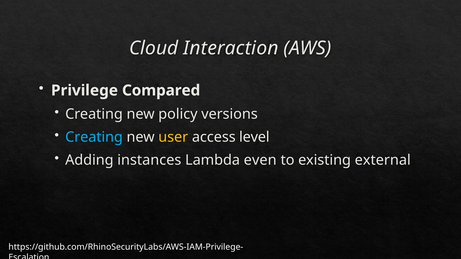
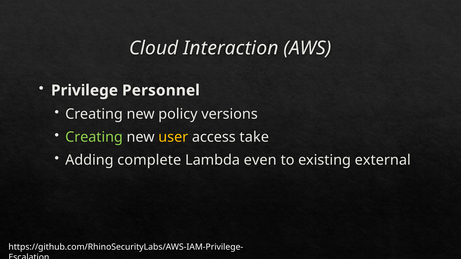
Compared: Compared -> Personnel (161, 91)
Creating colour: light blue -> light green (94, 137)
level: level -> take (254, 137)
instances: instances -> complete (149, 160)
